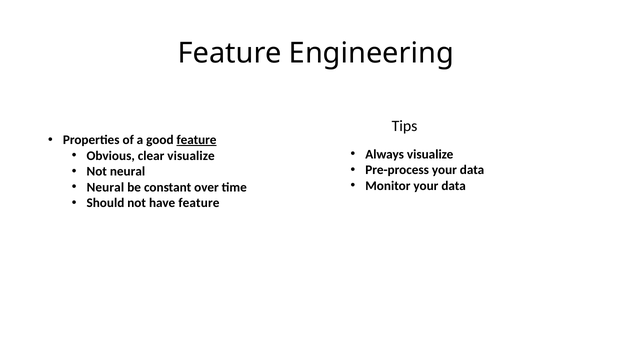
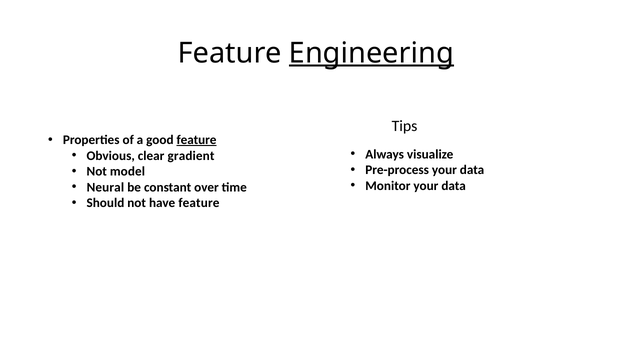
Engineering underline: none -> present (371, 53)
clear visualize: visualize -> gradient (191, 156)
Not neural: neural -> model (127, 172)
